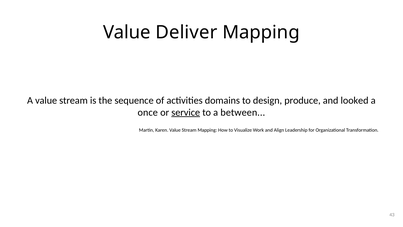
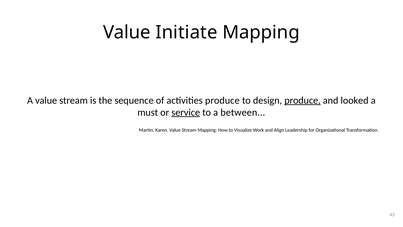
Deliver: Deliver -> Initiate (186, 32)
activities domains: domains -> produce (222, 100)
produce underline: none -> present (303, 100)
once: once -> must (148, 112)
